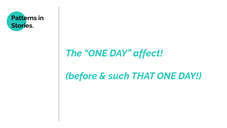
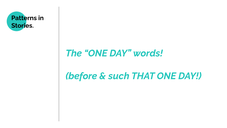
affect: affect -> words (148, 53)
